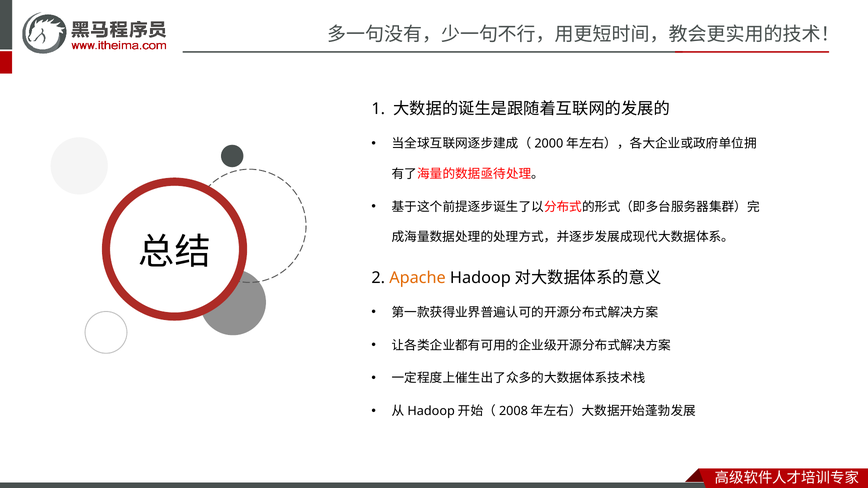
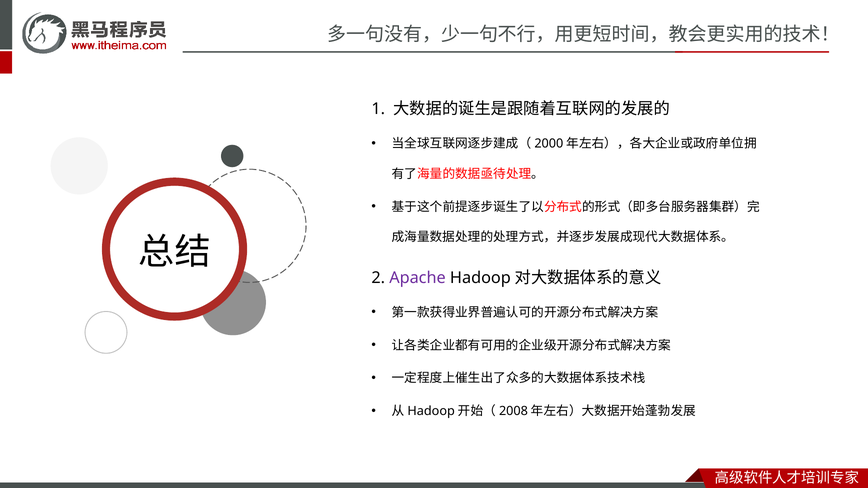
Apache colour: orange -> purple (418, 278)
